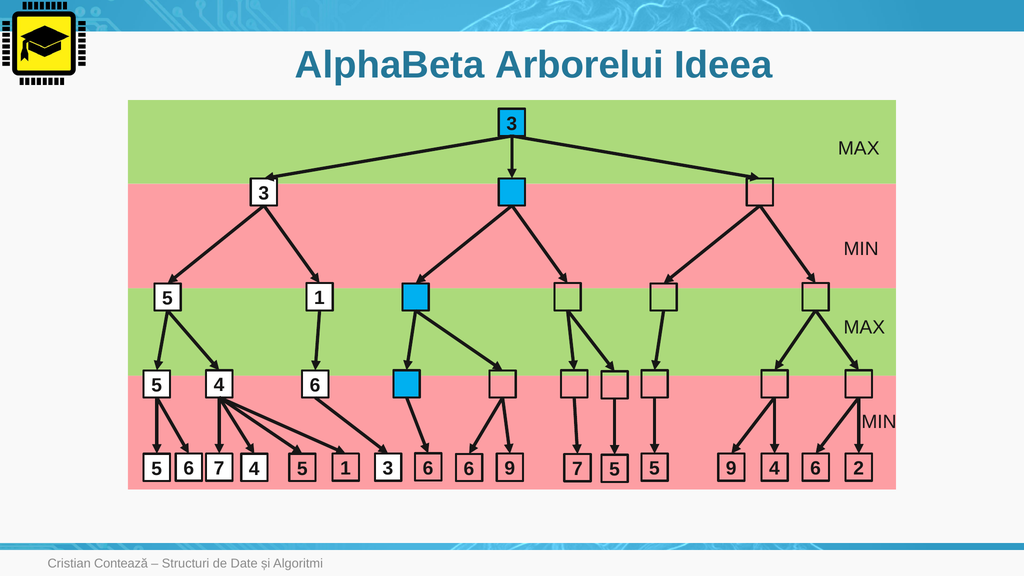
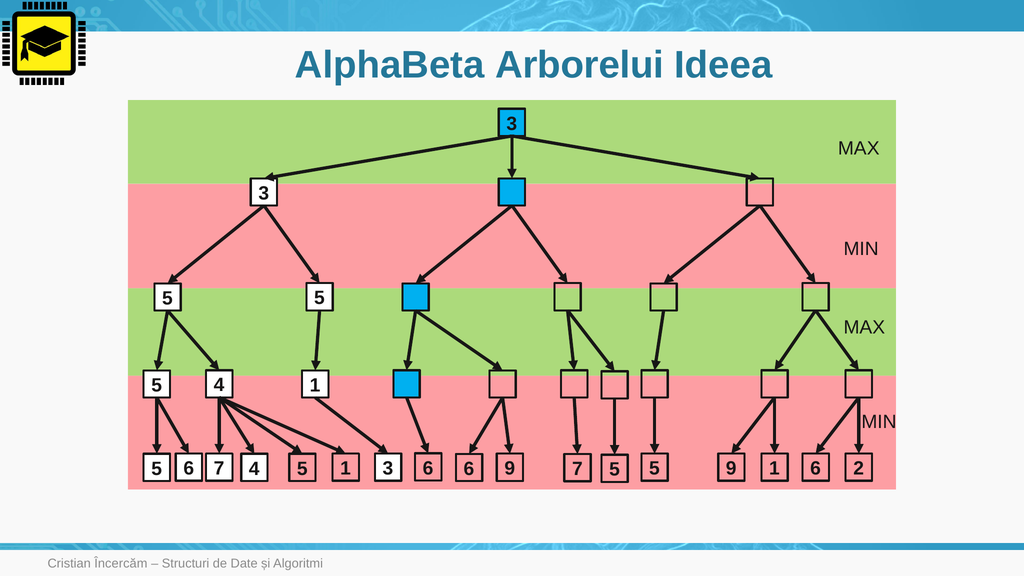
1: 1 -> 5 (319, 298)
6: 6 -> 1 (315, 385)
3 5 4: 4 -> 1 (774, 469)
Contează: Contează -> Încercăm (121, 564)
